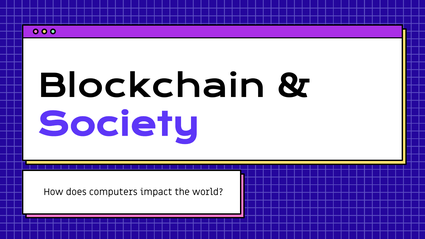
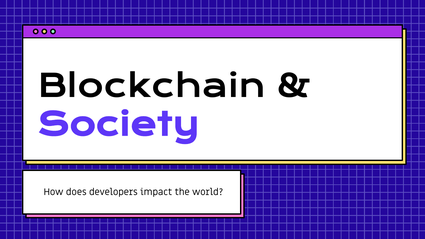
computers: computers -> developers (113, 192)
